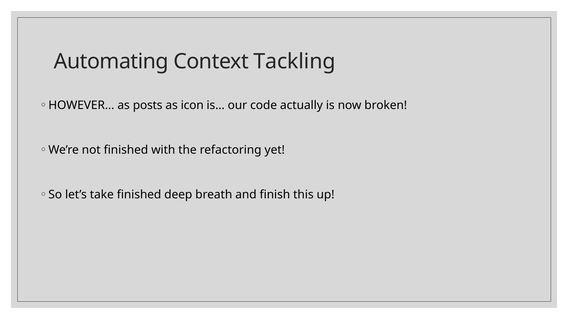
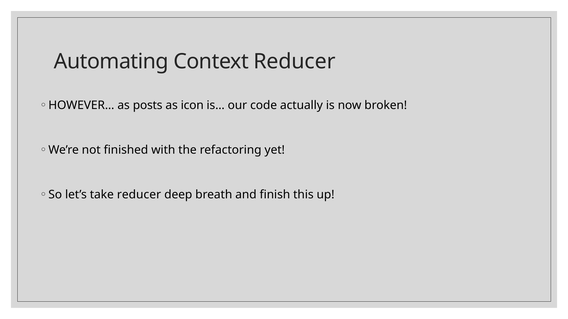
Context Tackling: Tackling -> Reducer (294, 62)
take finished: finished -> reducer (139, 195)
